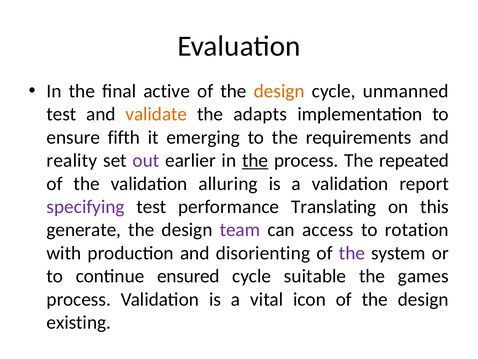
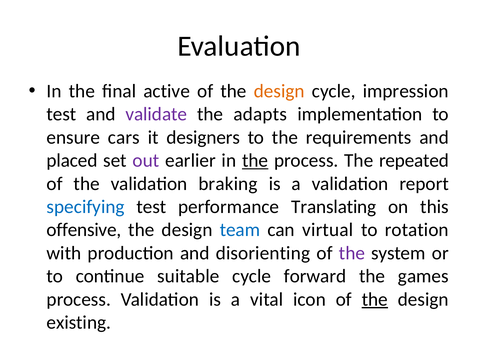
unmanned: unmanned -> impression (406, 91)
validate colour: orange -> purple (156, 114)
fifth: fifth -> cars (124, 137)
emerging: emerging -> designers (203, 137)
reality: reality -> placed (72, 160)
alluring: alluring -> braking (228, 183)
specifying colour: purple -> blue (86, 207)
generate: generate -> offensive (84, 230)
team colour: purple -> blue (240, 230)
access: access -> virtual (328, 230)
ensured: ensured -> suitable (188, 276)
suitable: suitable -> forward (315, 276)
the underline: none -> present (375, 299)
